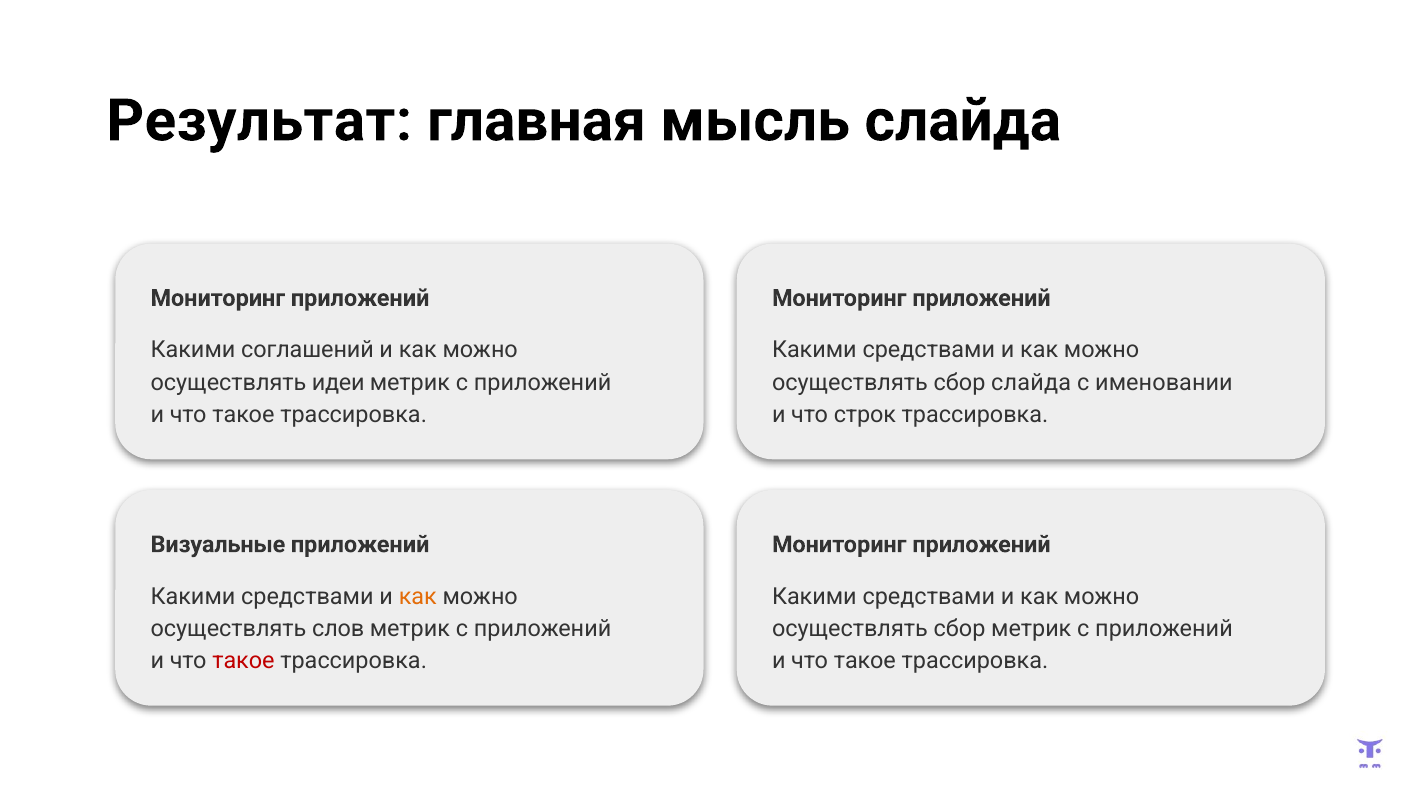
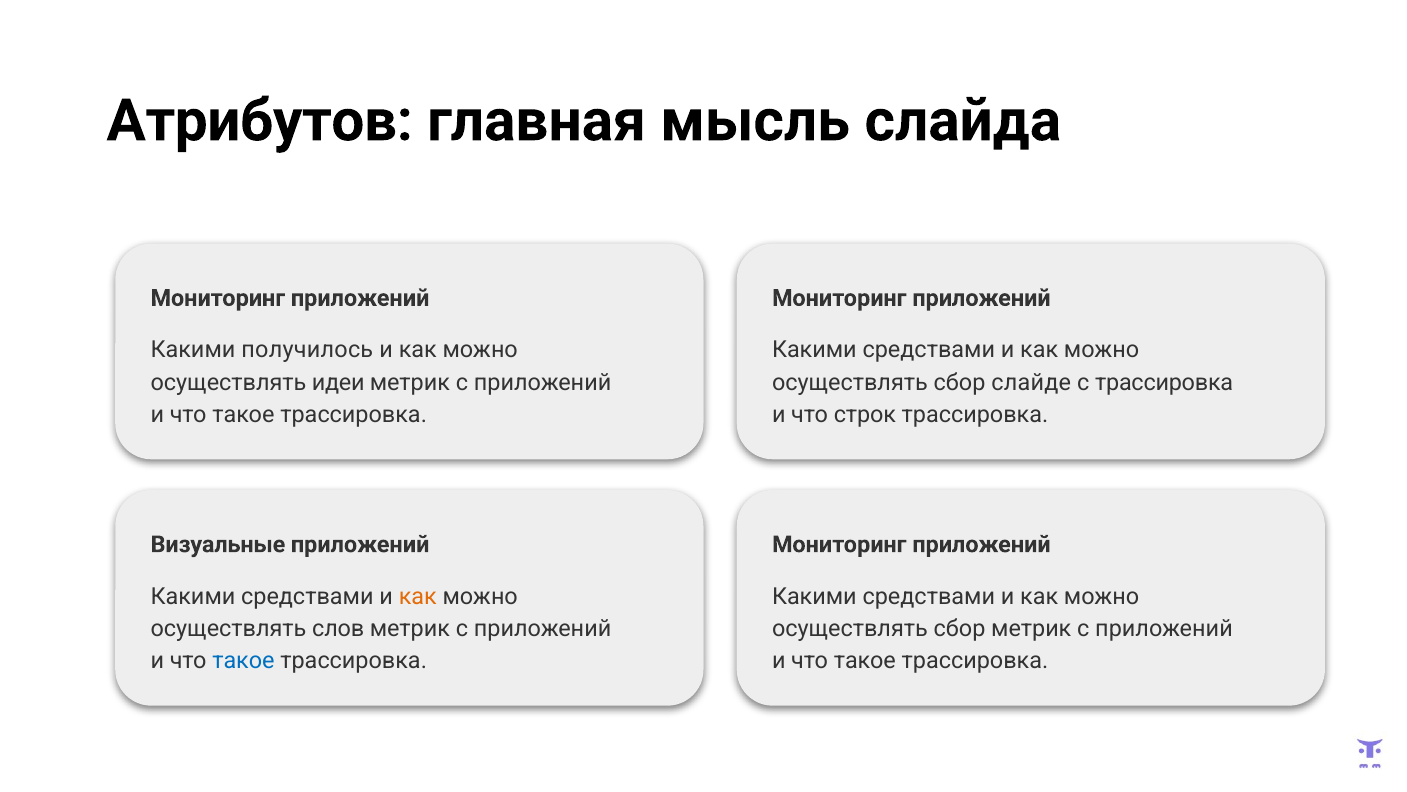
Результат: Результат -> Атрибутов (260, 121)
соглашений: соглашений -> получилось (307, 350)
сбор слайда: слайда -> слайде (1031, 382)
с именовании: именовании -> трассировка (1164, 382)
такое colour: red -> blue (243, 661)
